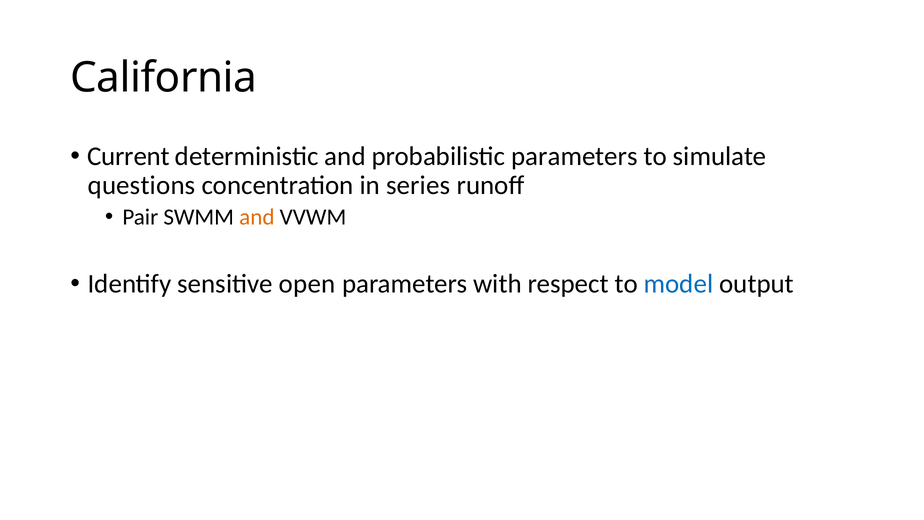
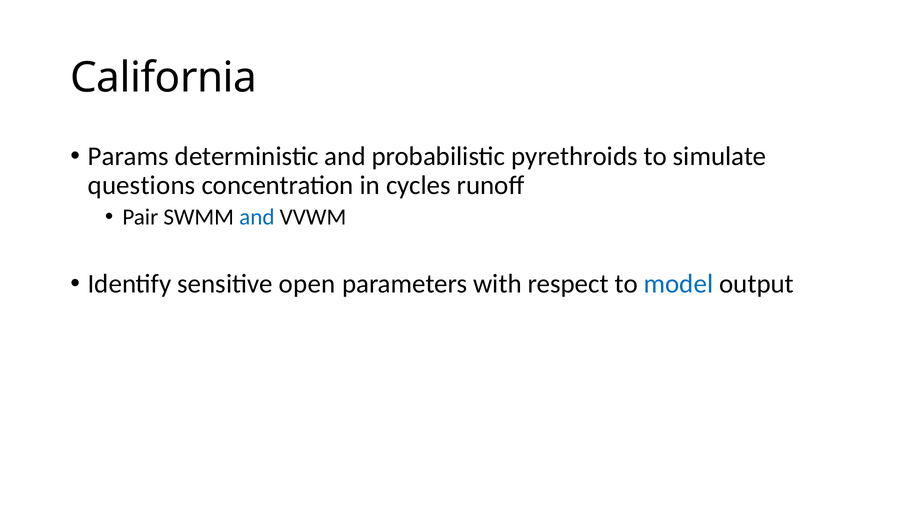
Current: Current -> Params (128, 156)
probabilistic parameters: parameters -> pyrethroids (574, 156)
series: series -> cycles (418, 185)
and colour: orange -> blue (257, 217)
